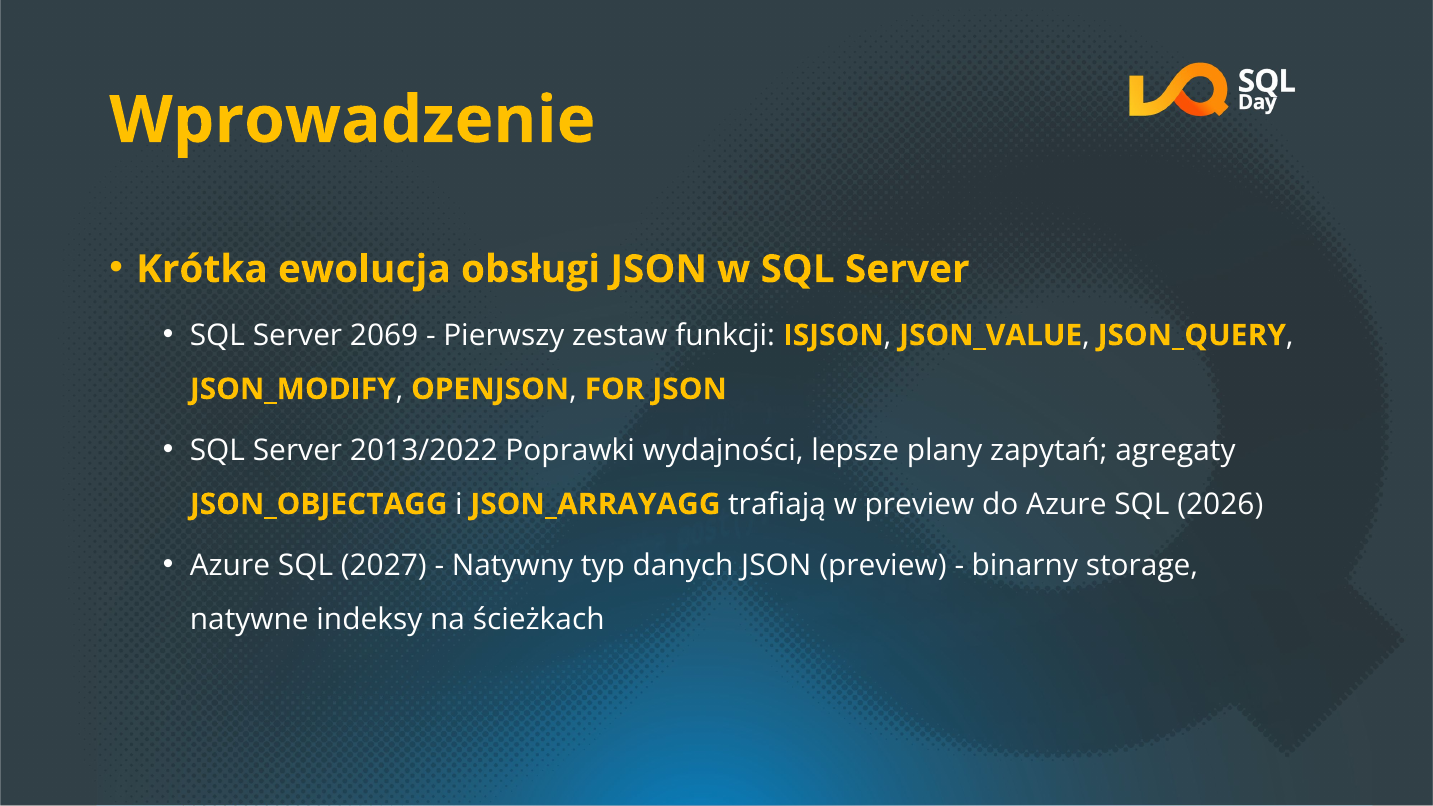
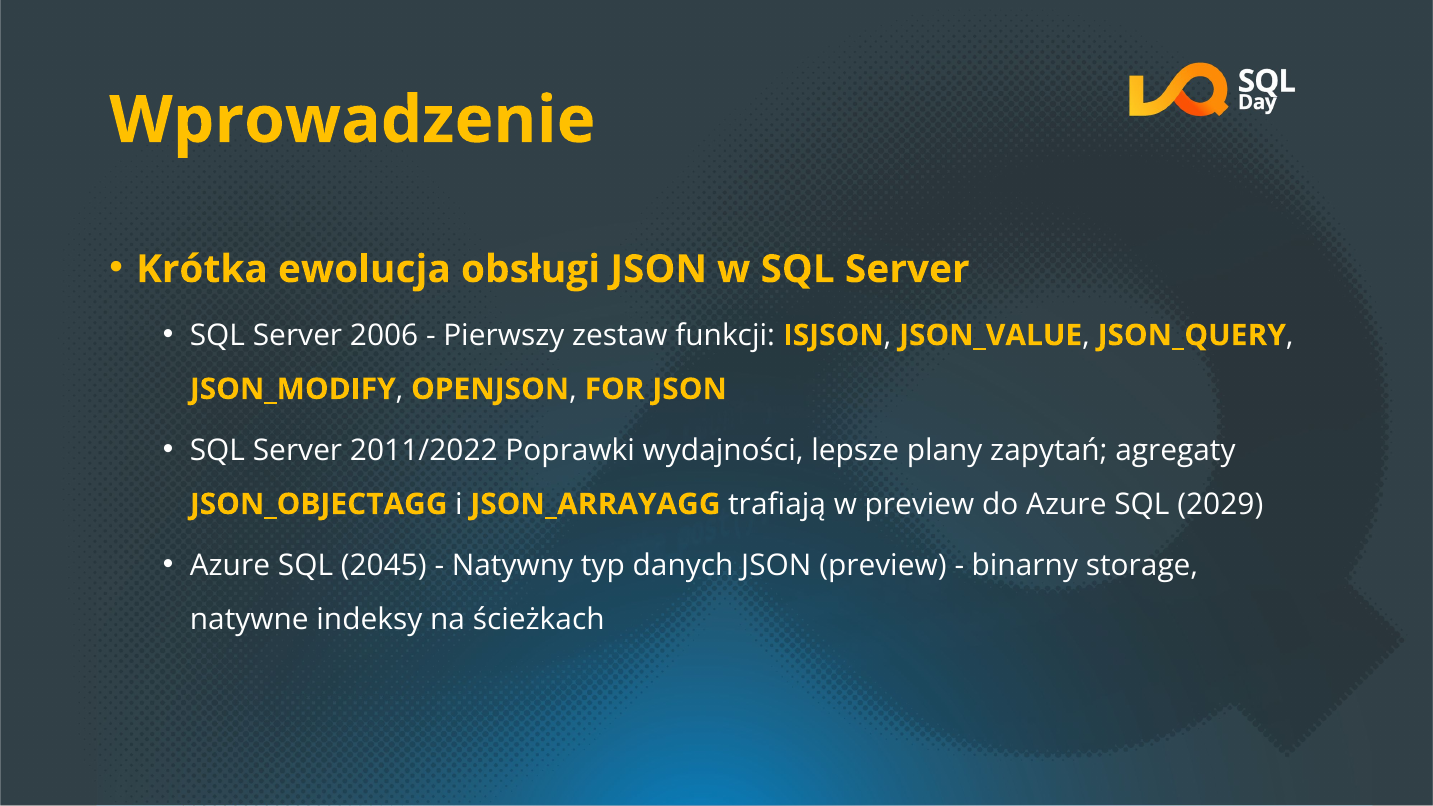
2069: 2069 -> 2006 (384, 335)
2013/2022: 2013/2022 -> 2011/2022 (424, 450)
2026: 2026 -> 2029 (1220, 504)
2027: 2027 -> 2045 (384, 566)
